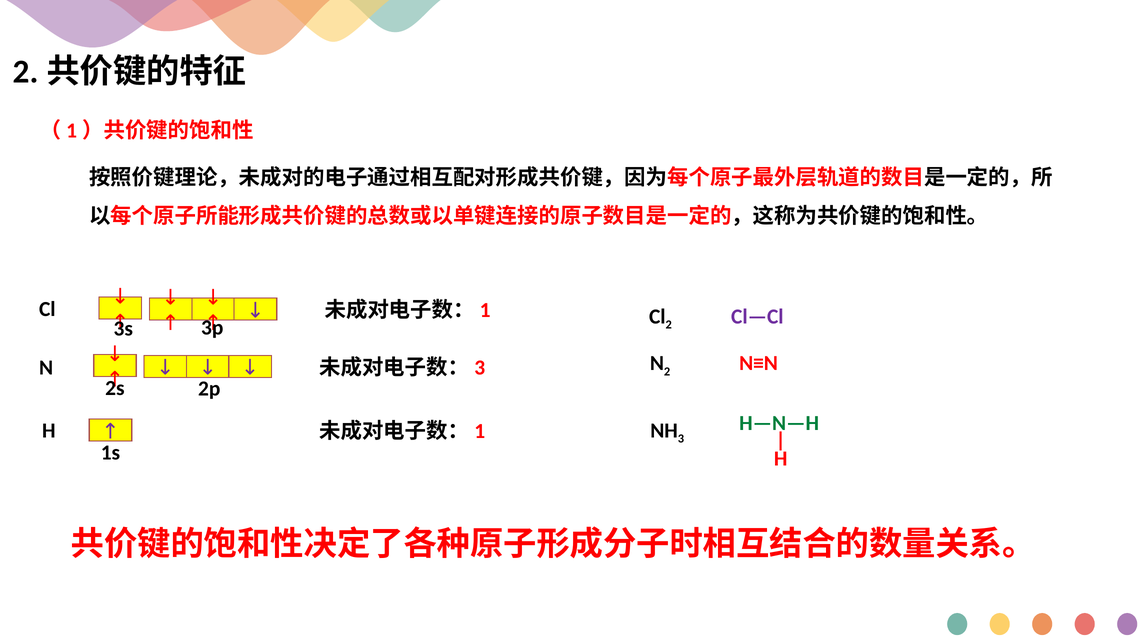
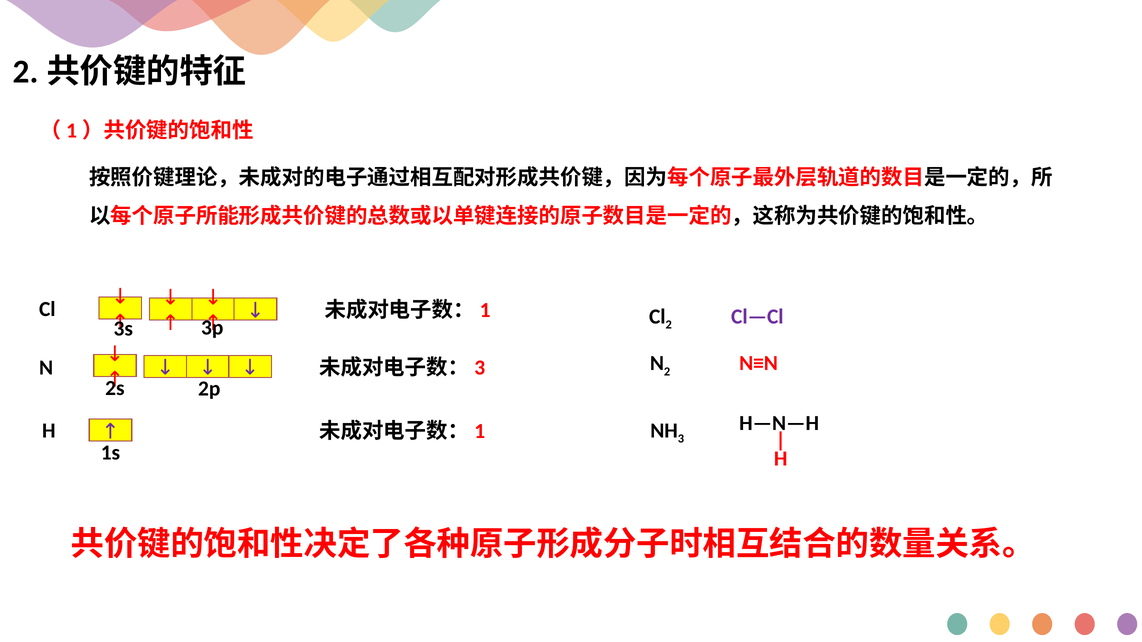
H—N—H colour: green -> black (779, 424)
